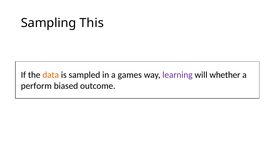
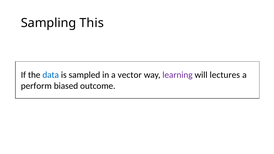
data colour: orange -> blue (51, 75)
games: games -> vector (130, 75)
whether: whether -> lectures (225, 75)
